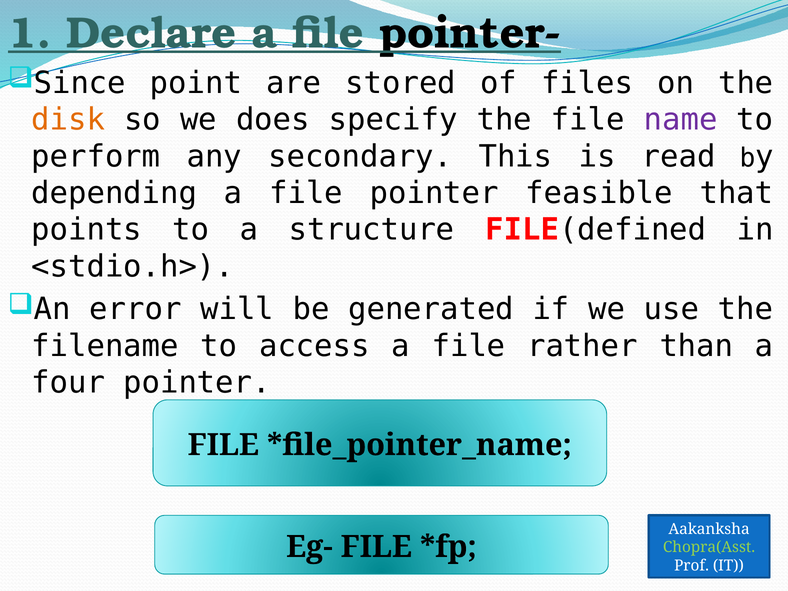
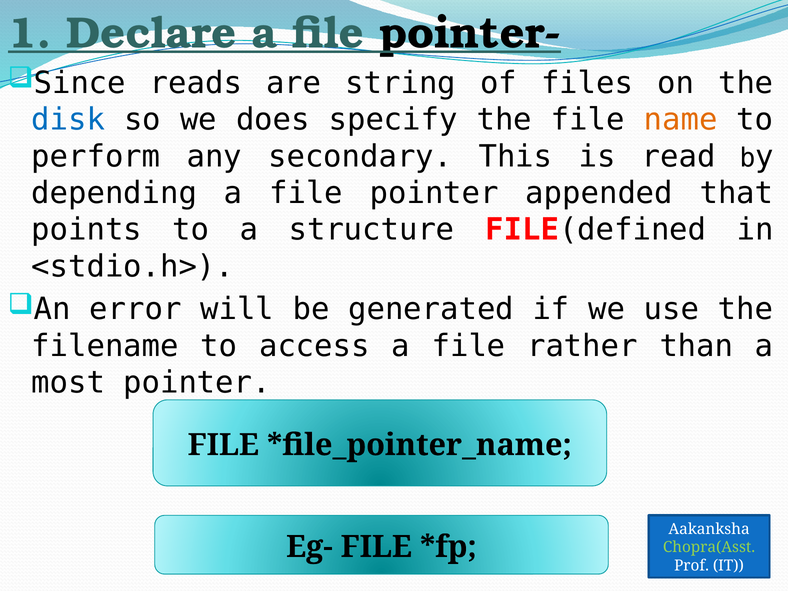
point: point -> reads (196, 83)
stored: stored -> string (401, 83)
disk colour: orange -> blue (68, 120)
name colour: purple -> orange (681, 120)
feasible: feasible -> appended (599, 193)
four: four -> most (68, 383)
